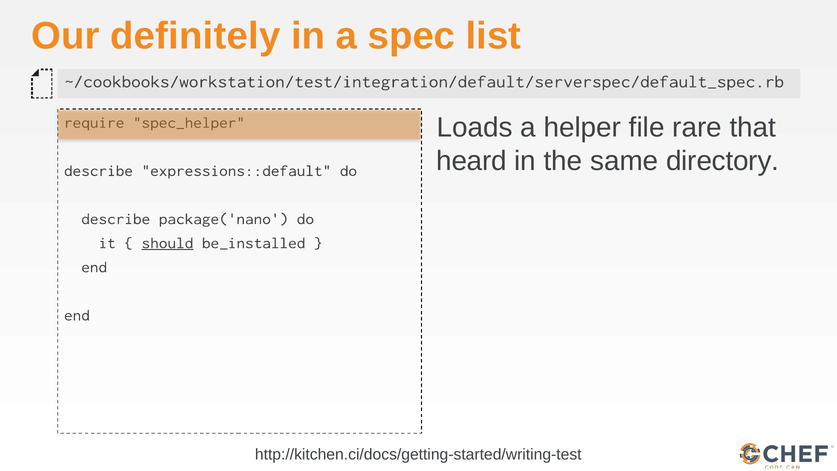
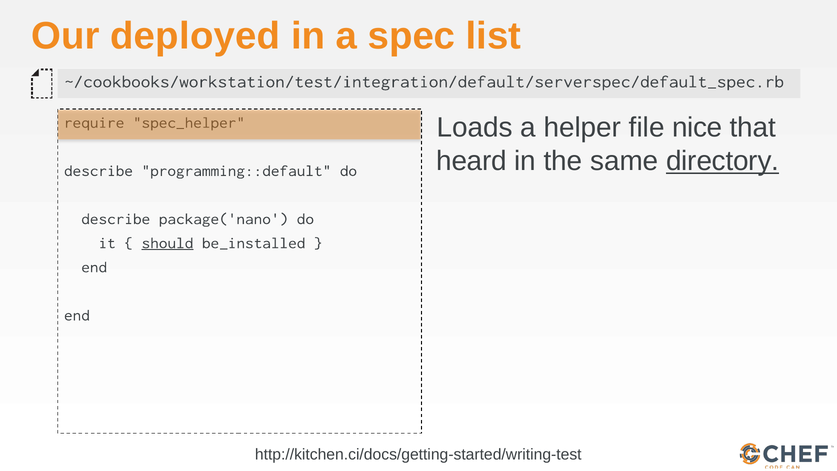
definitely: definitely -> deployed (195, 36)
rare: rare -> nice (697, 128)
directory underline: none -> present (723, 161)
expressions::default: expressions::default -> programming::default (236, 171)
